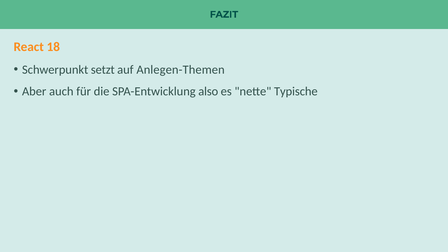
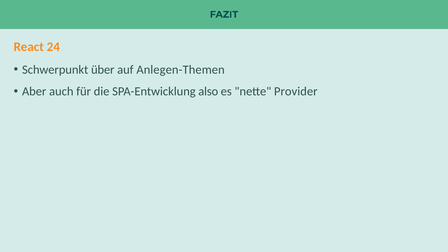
18: 18 -> 24 (53, 47)
setzt: setzt -> über (103, 70)
Typische: Typische -> Provider (296, 91)
